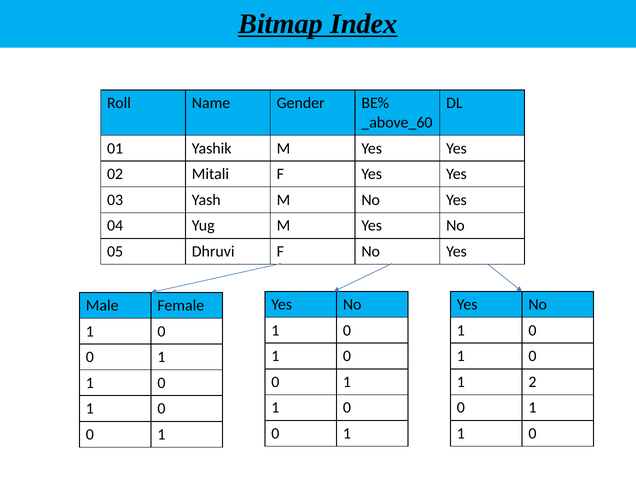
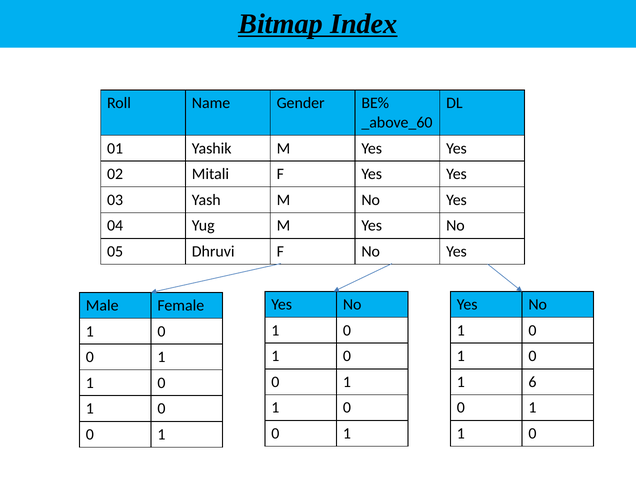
2: 2 -> 6 (532, 382)
